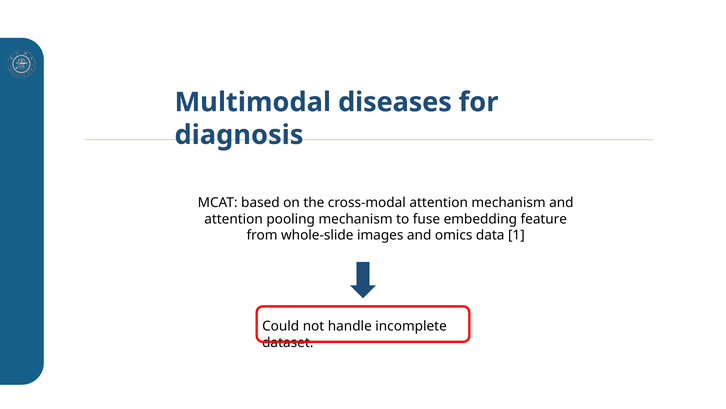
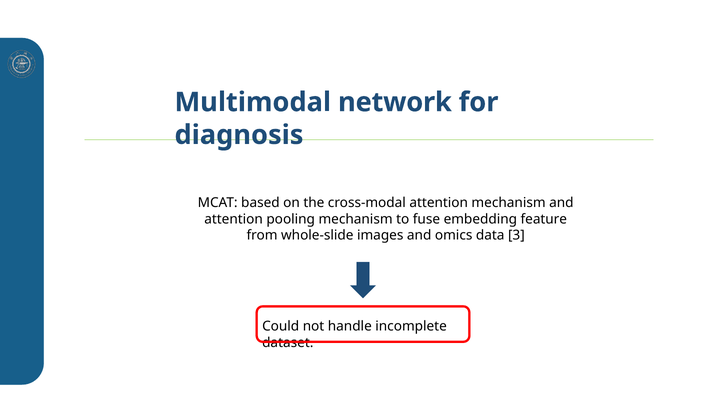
diseases: diseases -> network (395, 102)
1: 1 -> 3 (516, 235)
